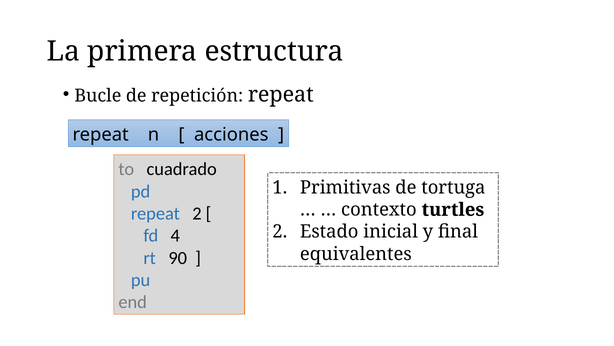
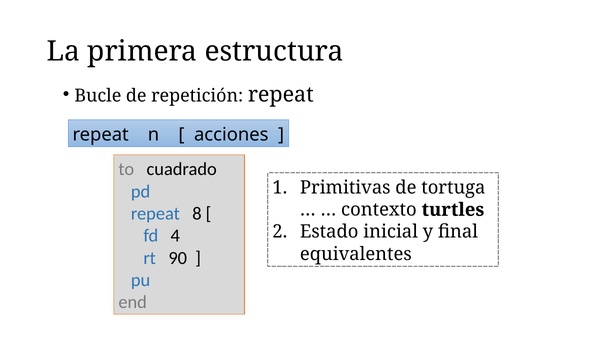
repeat 2: 2 -> 8 (197, 213)
